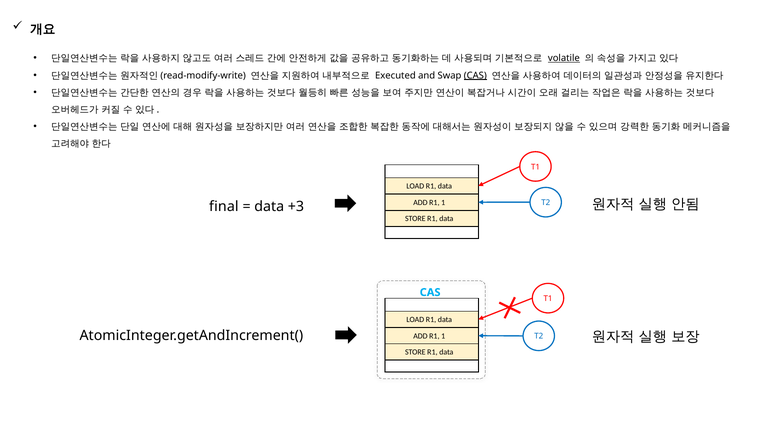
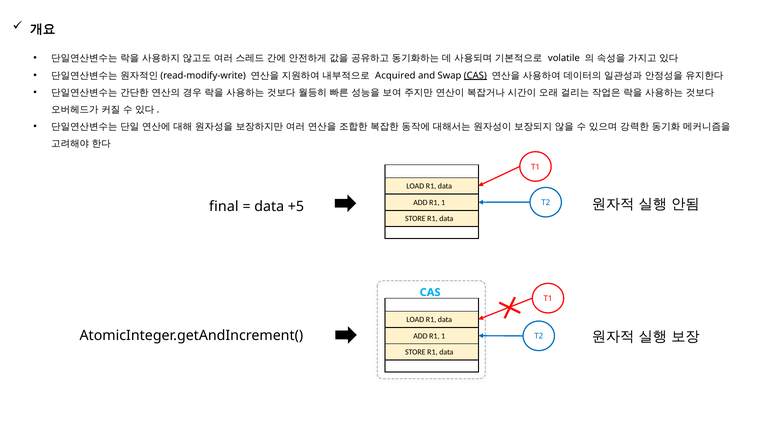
volatile underline: present -> none (564, 58)
Executed: Executed -> Acquired (395, 75)
+3: +3 -> +5 (296, 207)
